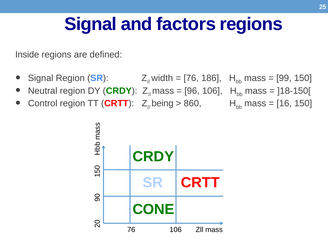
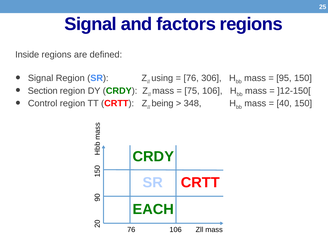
width: width -> using (162, 78)
186: 186 -> 306 (211, 78)
99: 99 -> 95 (284, 78)
Neutral: Neutral -> Section (43, 91)
96: 96 -> 75 (192, 91)
]18-150[: ]18-150[ -> ]12-150[ (294, 91)
860: 860 -> 348 (193, 103)
16: 16 -> 40 (284, 103)
CONE: CONE -> EACH (153, 209)
